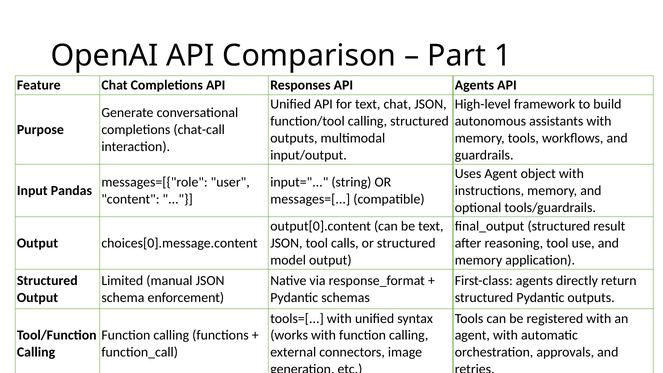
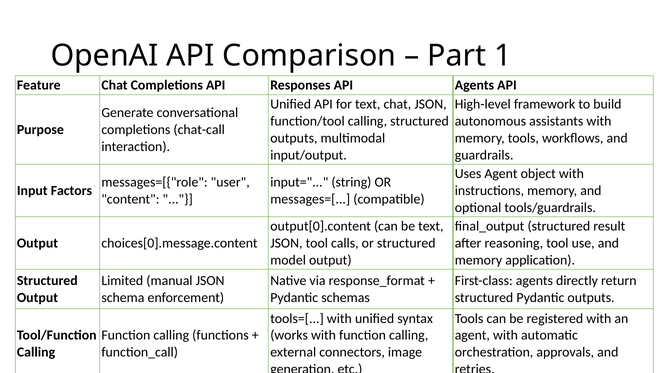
Pandas: Pandas -> Factors (71, 191)
